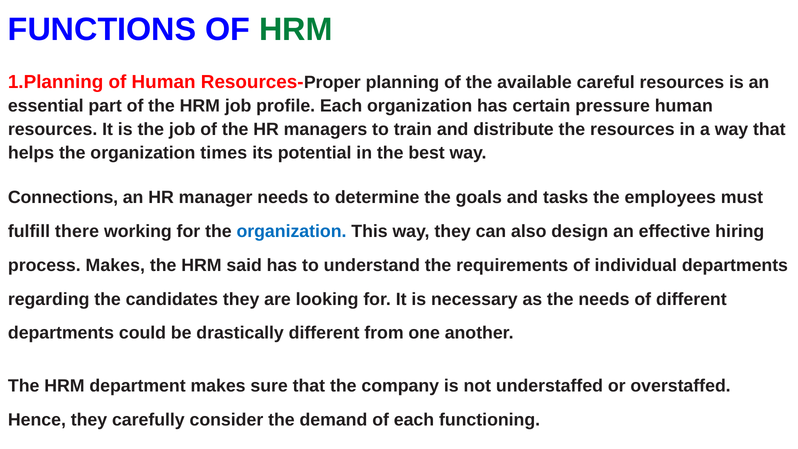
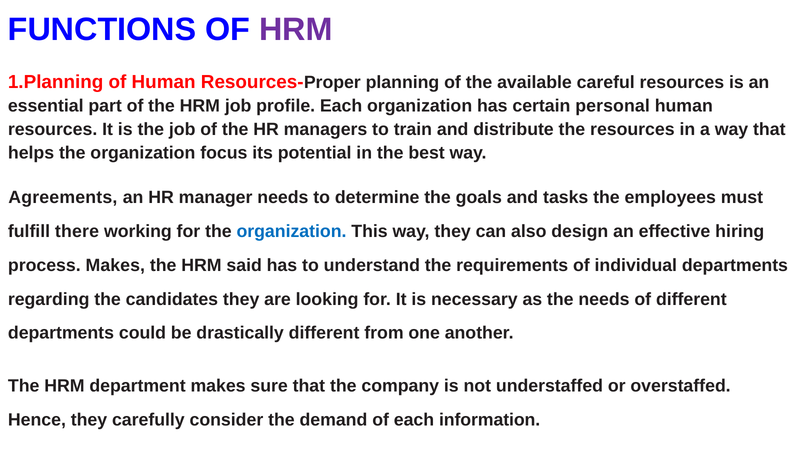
HRM colour: green -> purple (296, 30)
pressure: pressure -> personal (613, 106)
times: times -> focus (224, 153)
Connections: Connections -> Agreements (63, 198)
functioning: functioning -> information (490, 420)
